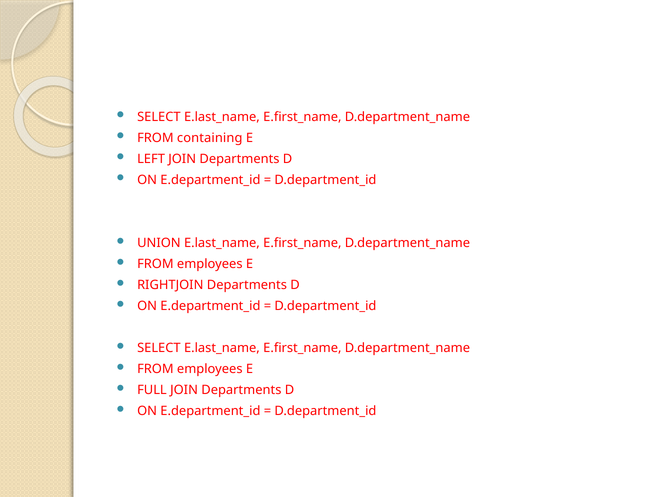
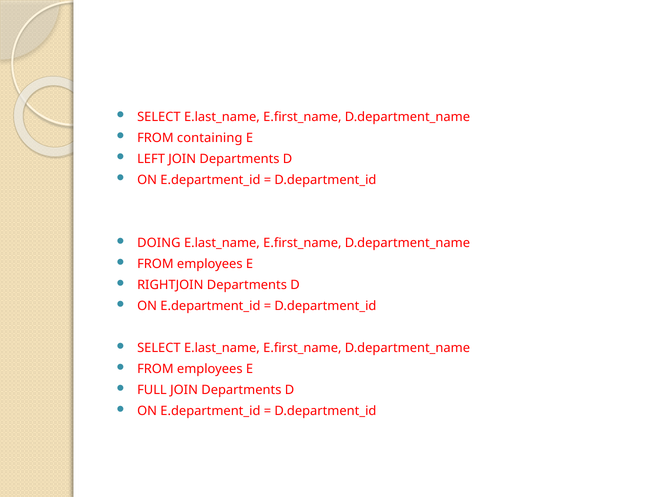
UNION: UNION -> DOING (159, 243)
